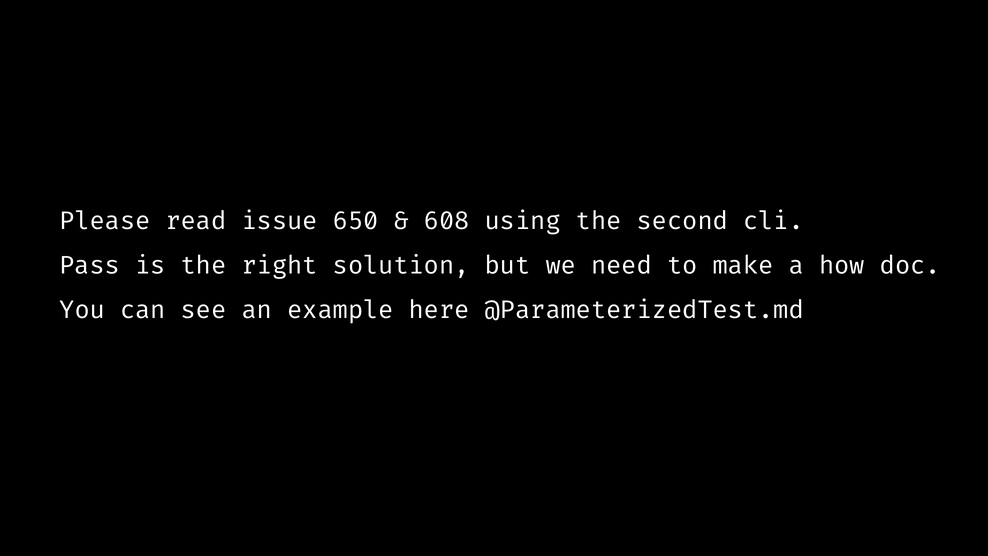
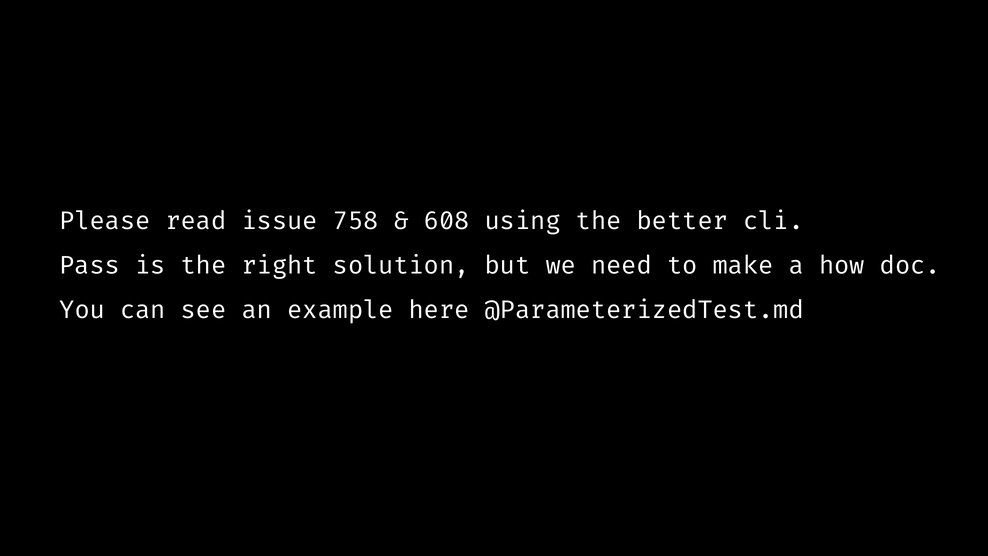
650: 650 -> 758 (356, 221)
second: second -> better (682, 221)
